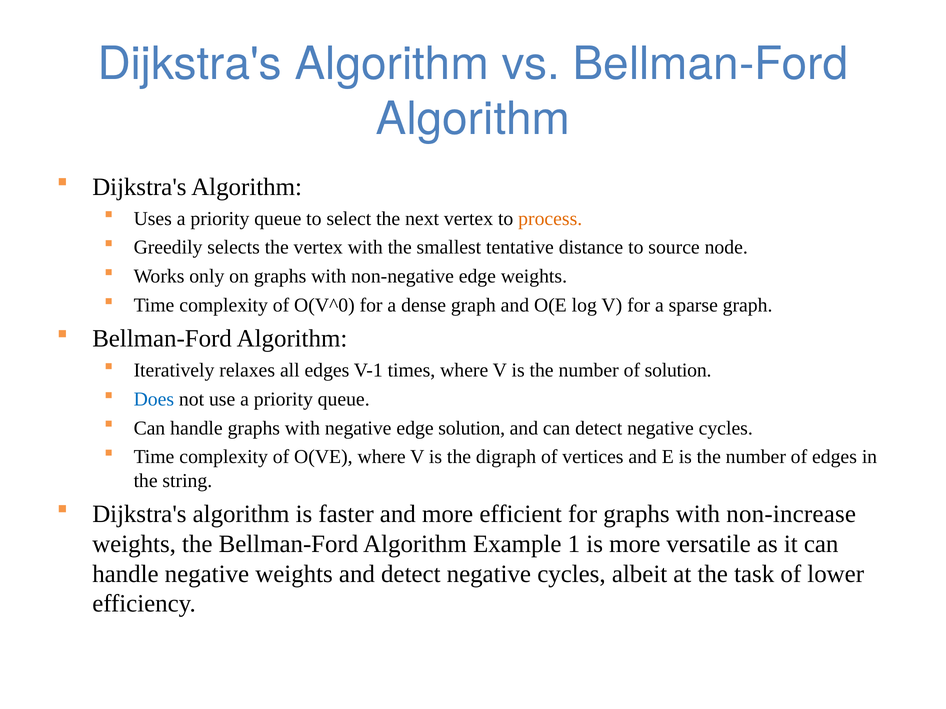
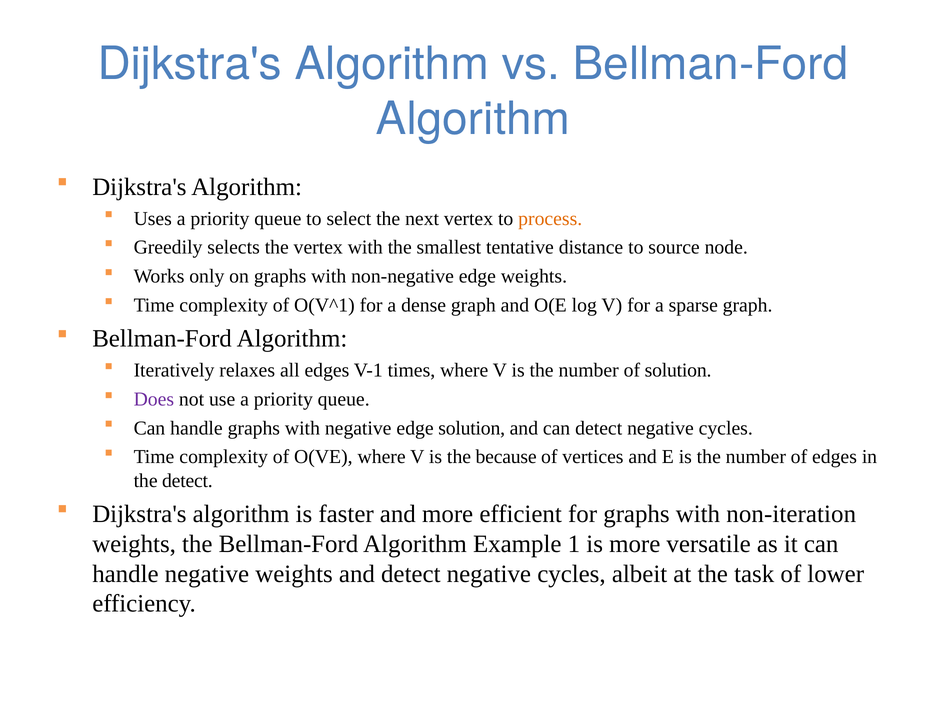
O(V^0: O(V^0 -> O(V^1 (324, 305)
Does colour: blue -> purple (154, 399)
digraph: digraph -> because (506, 457)
the string: string -> detect (187, 481)
non-increase: non-increase -> non-iteration (791, 514)
